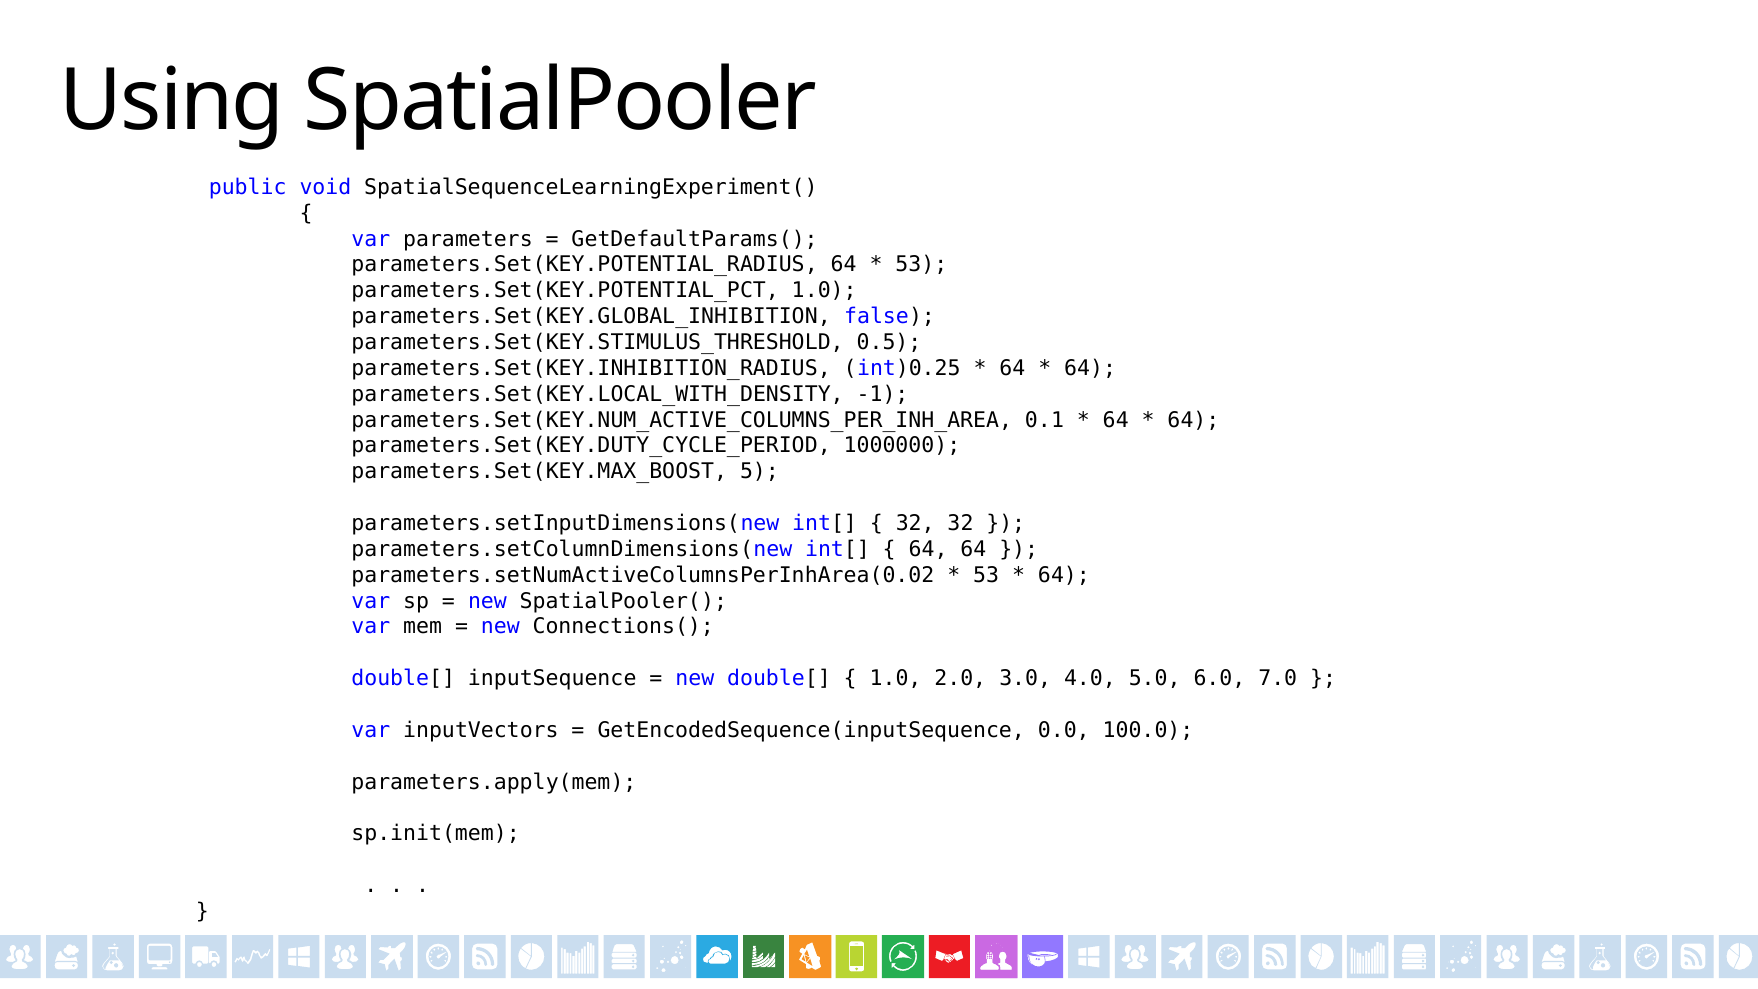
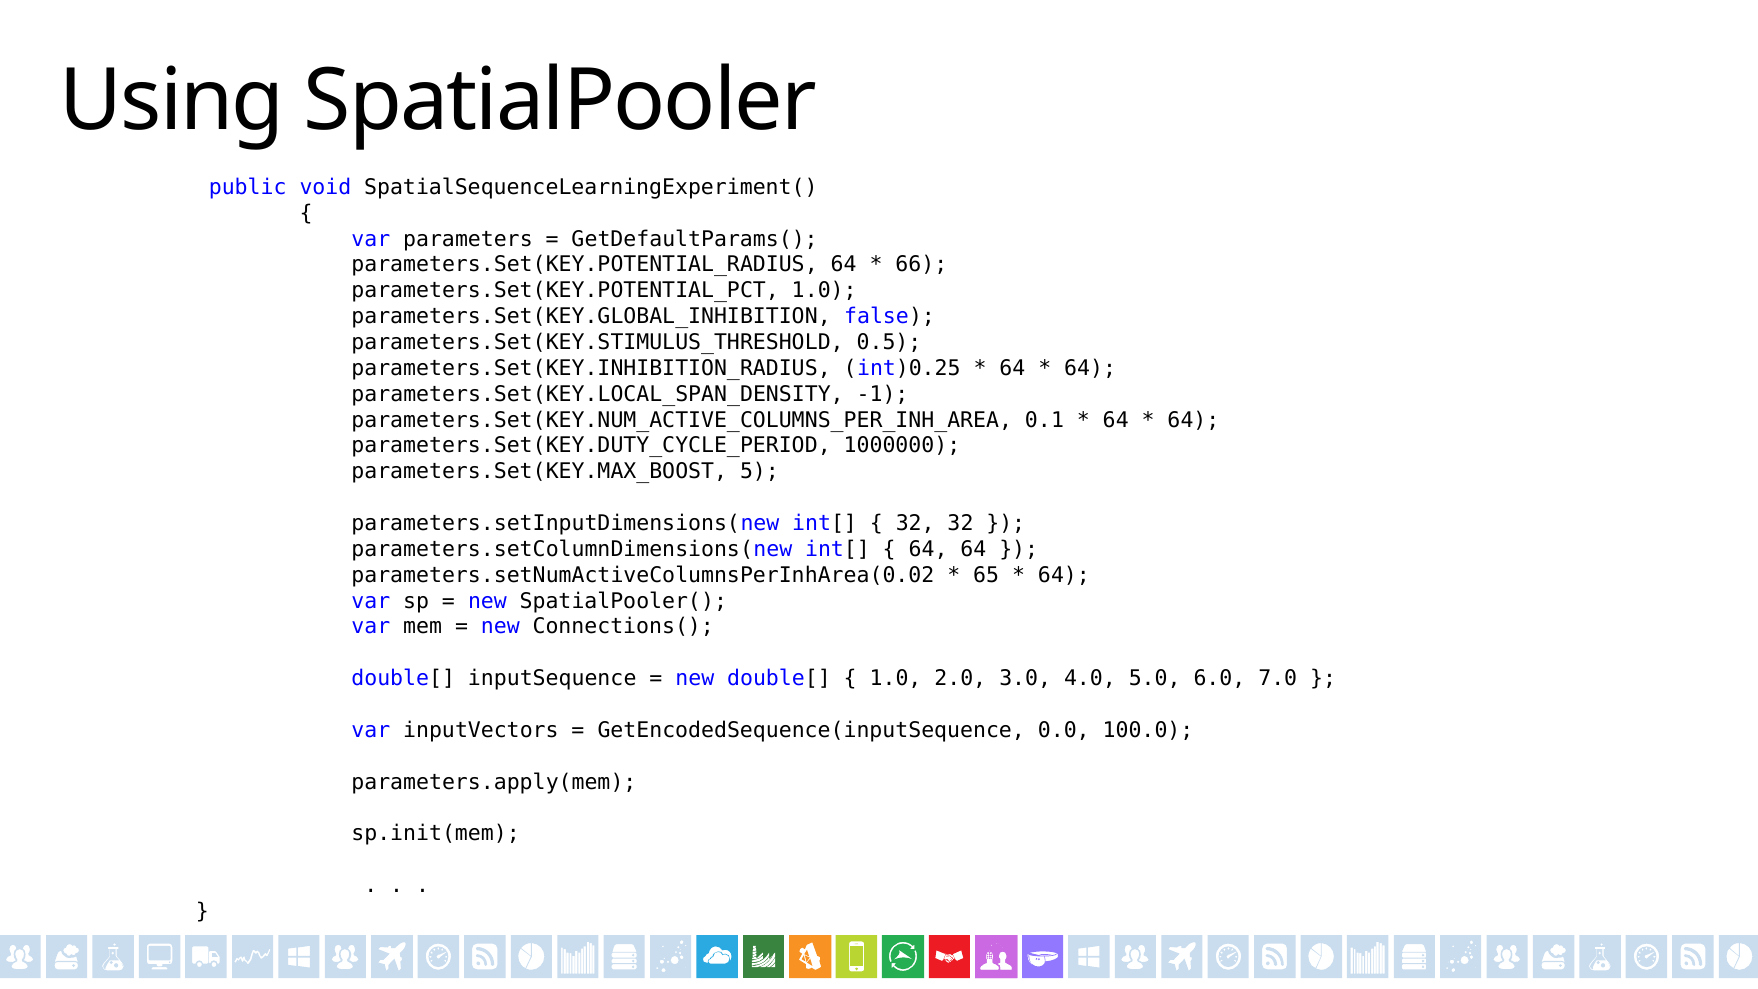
53: 53 -> 66 (921, 265)
parameters.Set(KEY.LOCAL_WITH_DENSITY: parameters.Set(KEY.LOCAL_WITH_DENSITY -> parameters.Set(KEY.LOCAL_SPAN_DENSITY (598, 394)
53: 53 -> 65 (986, 575)
